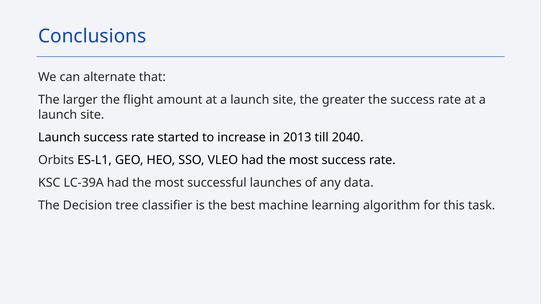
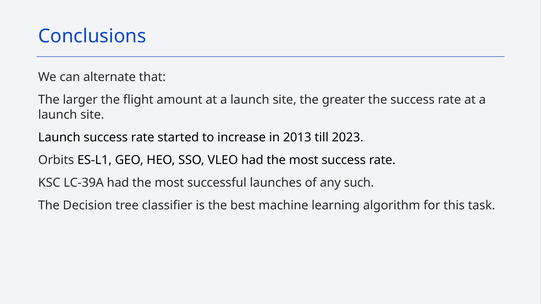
2040: 2040 -> 2023 (348, 138)
data: data -> such (359, 183)
